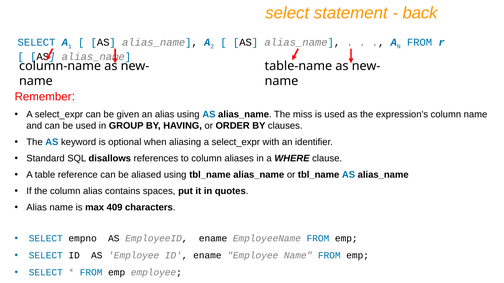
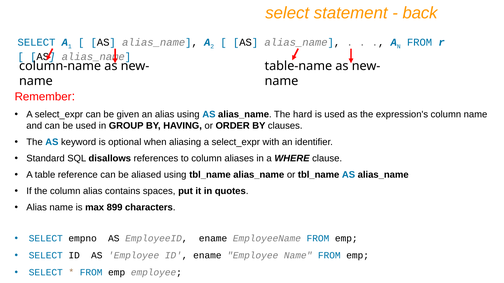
miss: miss -> hard (303, 115)
409: 409 -> 899 (115, 208)
